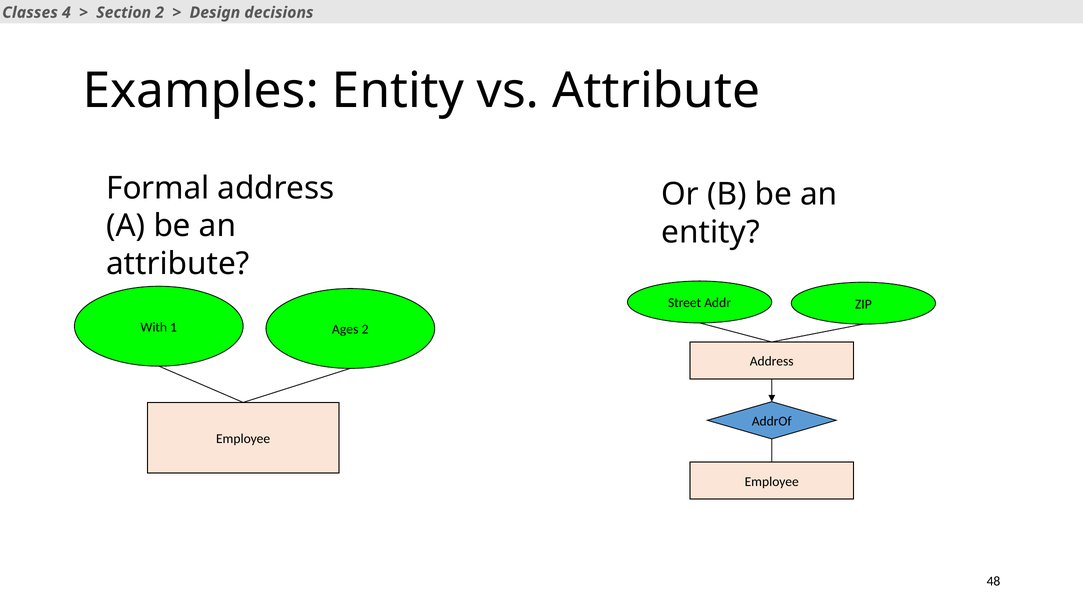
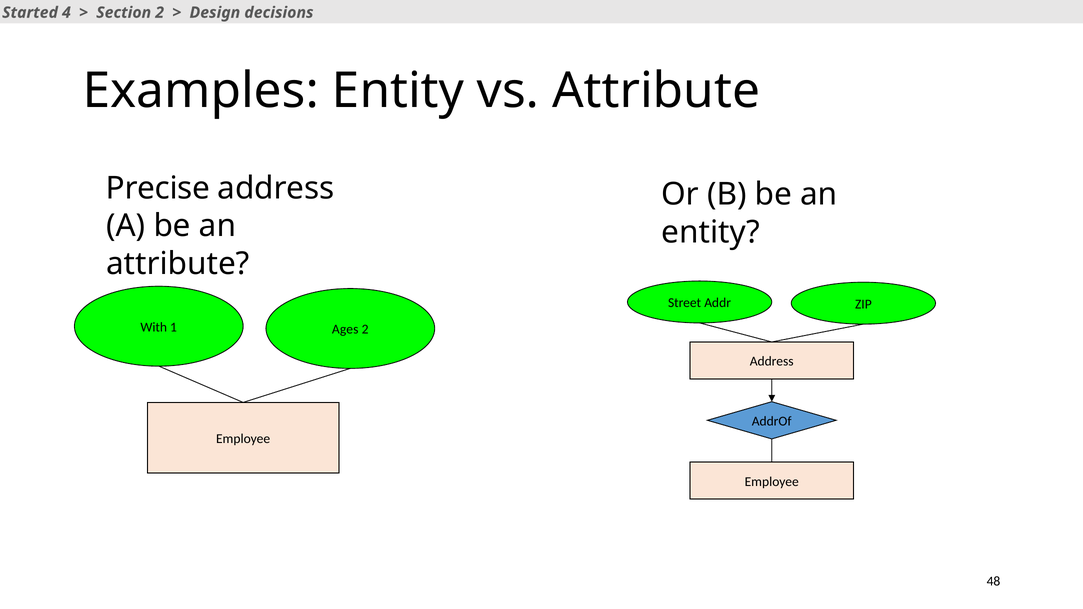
Classes: Classes -> Started (30, 13)
Formal: Formal -> Precise (158, 188)
